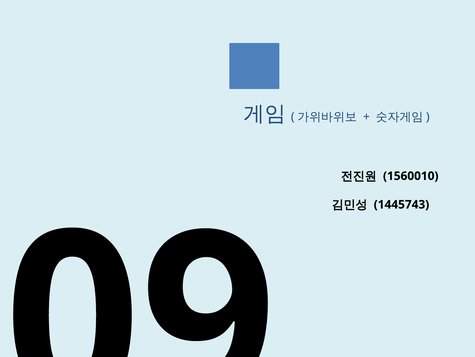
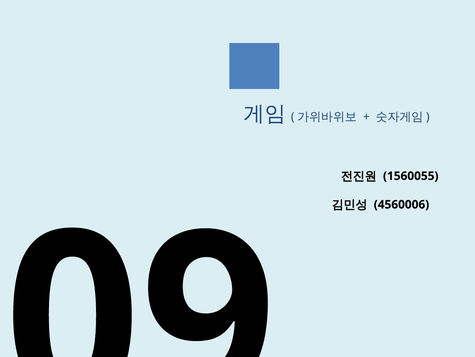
1560010: 1560010 -> 1560055 (411, 176)
1445743: 1445743 -> 4560006 (401, 204)
